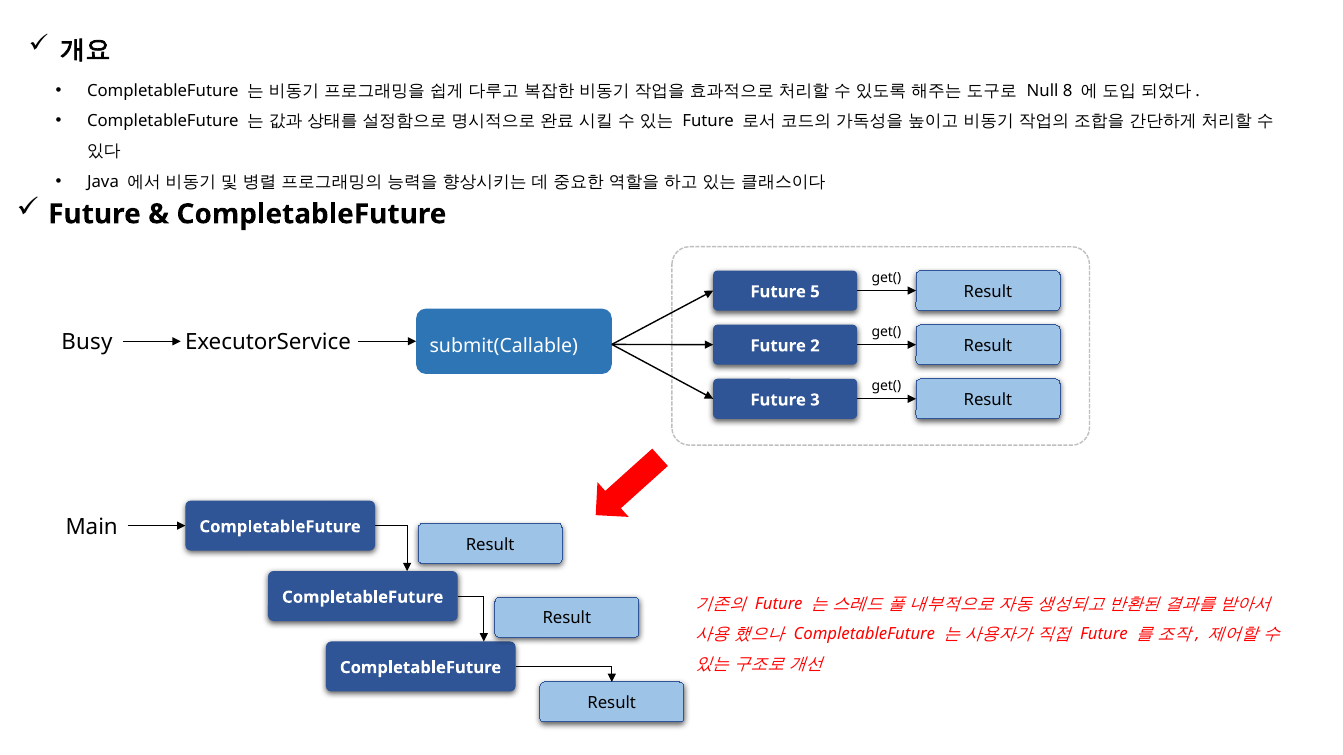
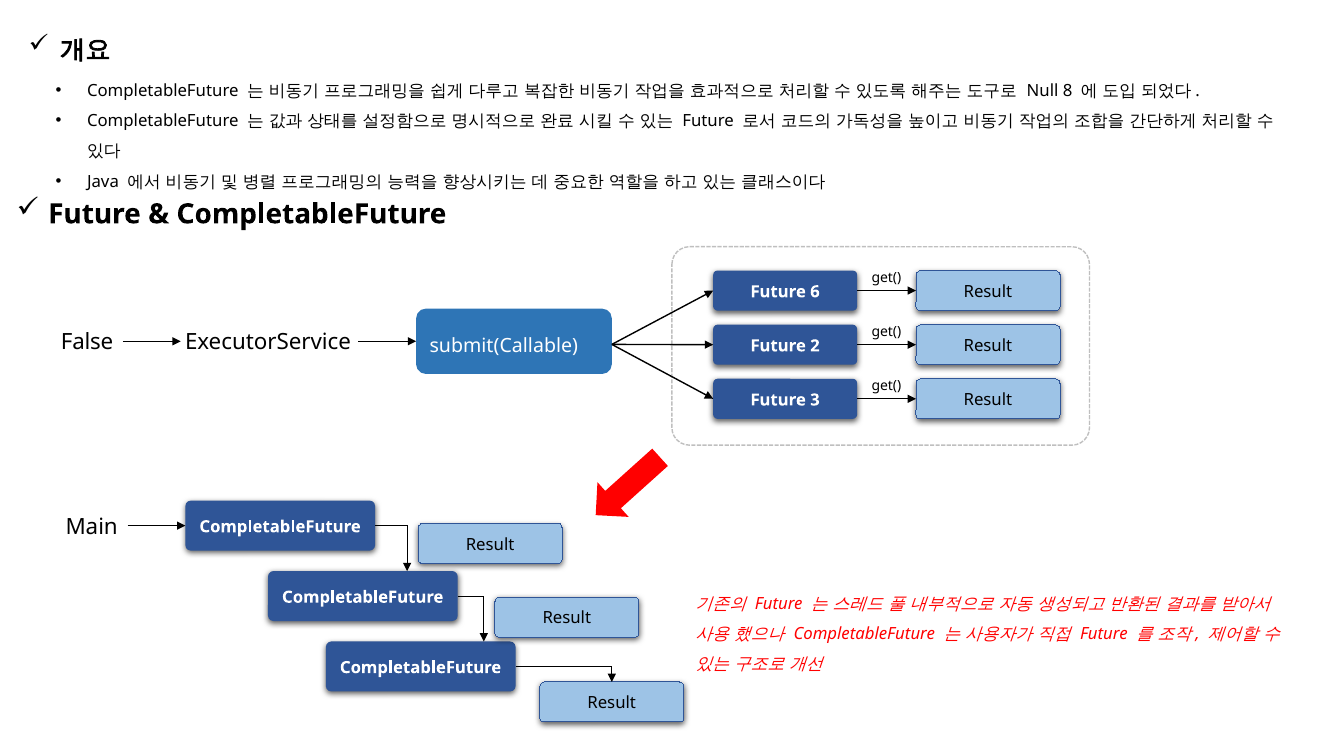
5: 5 -> 6 (815, 292)
Busy: Busy -> False (87, 343)
